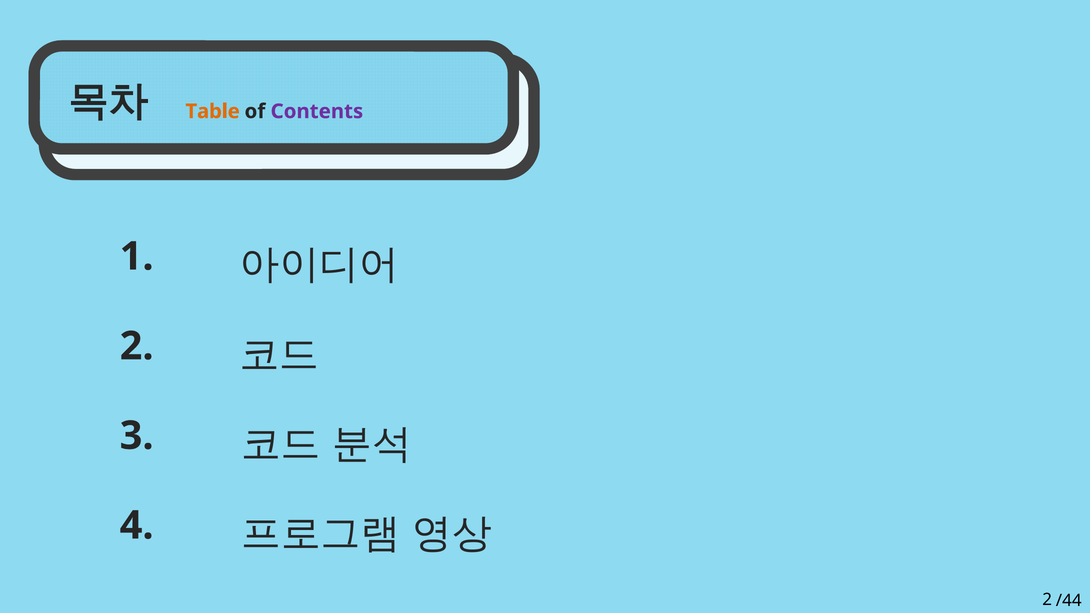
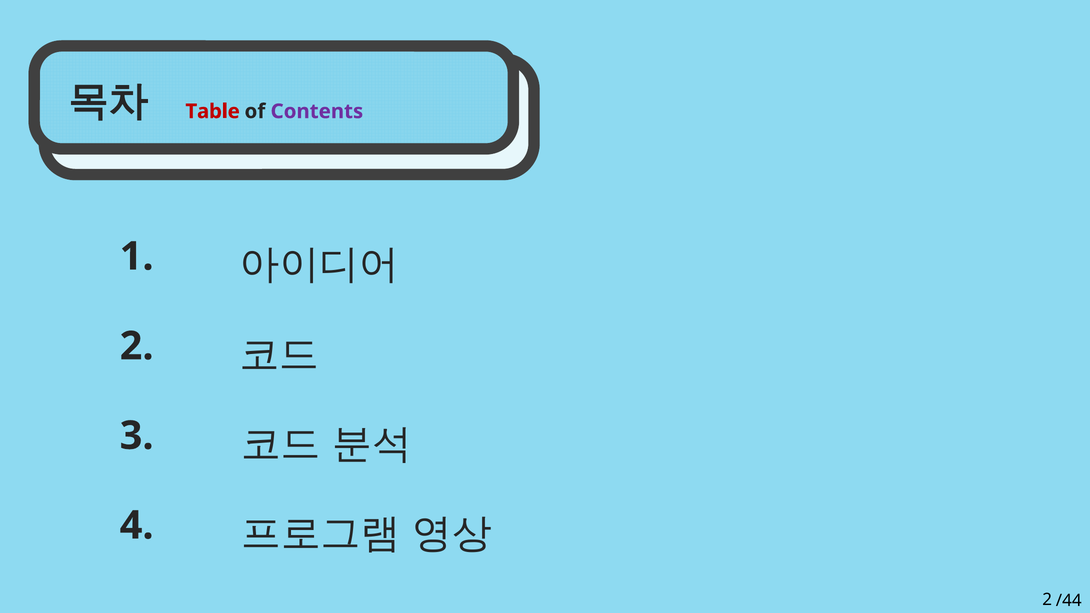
Table colour: orange -> red (213, 111)
